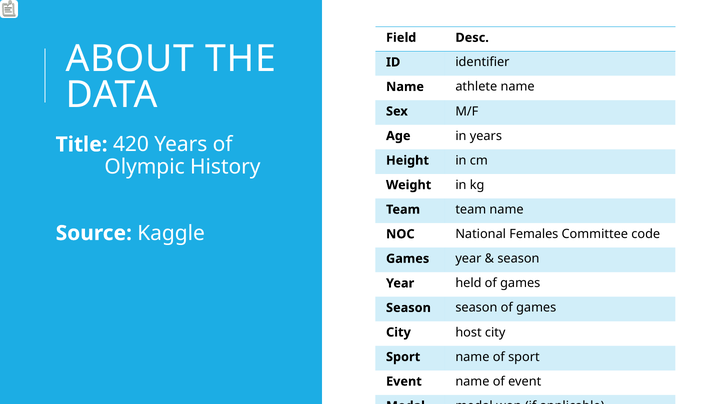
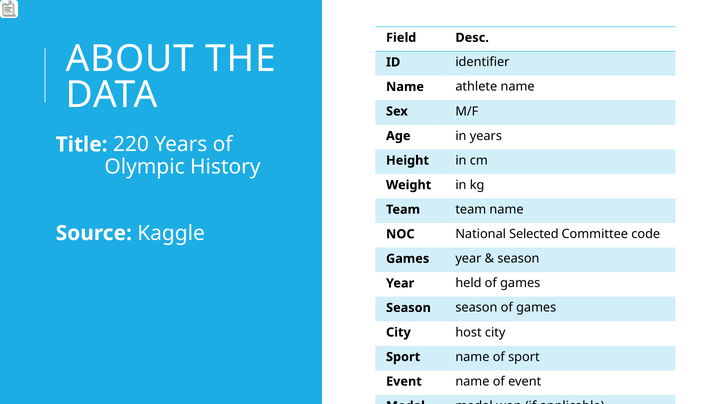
420: 420 -> 220 (131, 144)
Females: Females -> Selected (534, 234)
